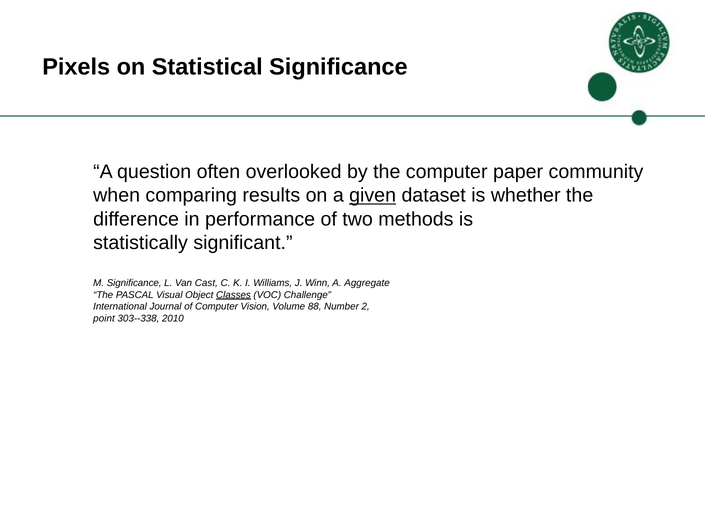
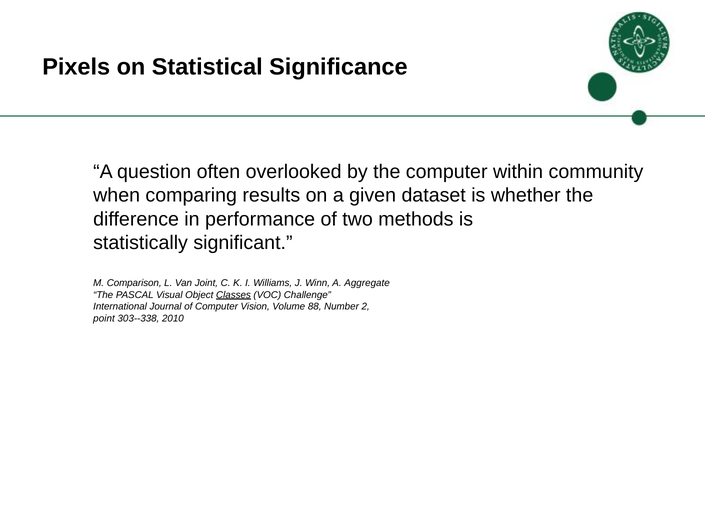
paper: paper -> within (518, 172)
given underline: present -> none (373, 195)
M Significance: Significance -> Comparison (134, 283)
Cast: Cast -> Joint (206, 283)
